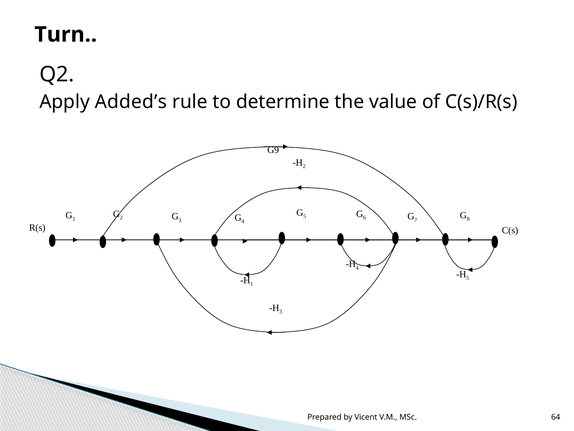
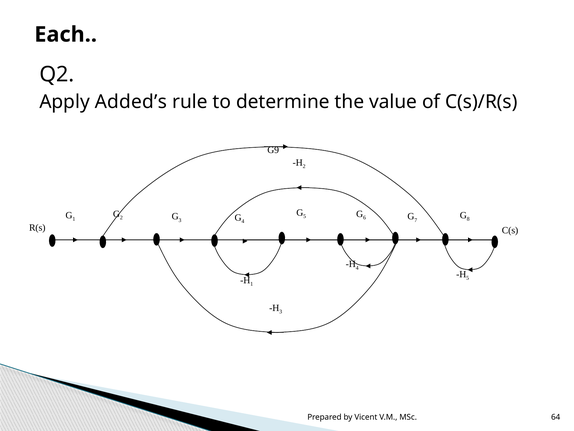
Turn: Turn -> Each (66, 34)
